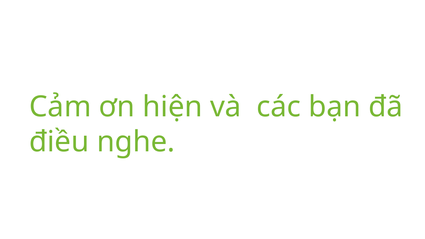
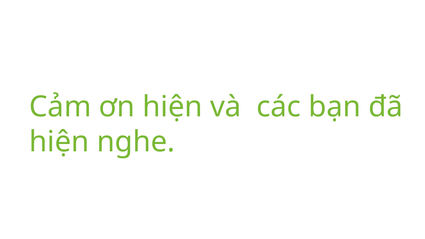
điều: điều -> hiện (59, 142)
